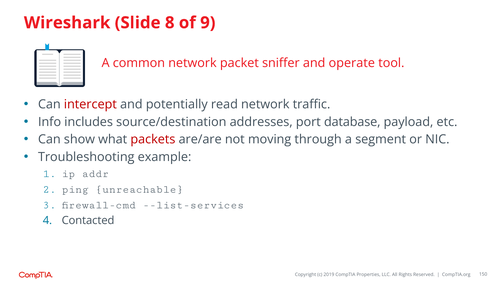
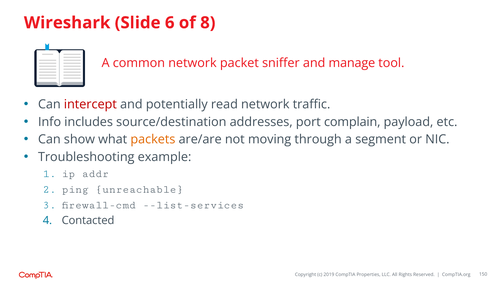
8: 8 -> 6 (170, 23)
9: 9 -> 8 (208, 23)
operate: operate -> manage (352, 63)
database: database -> complain (352, 122)
packets colour: red -> orange (153, 140)
